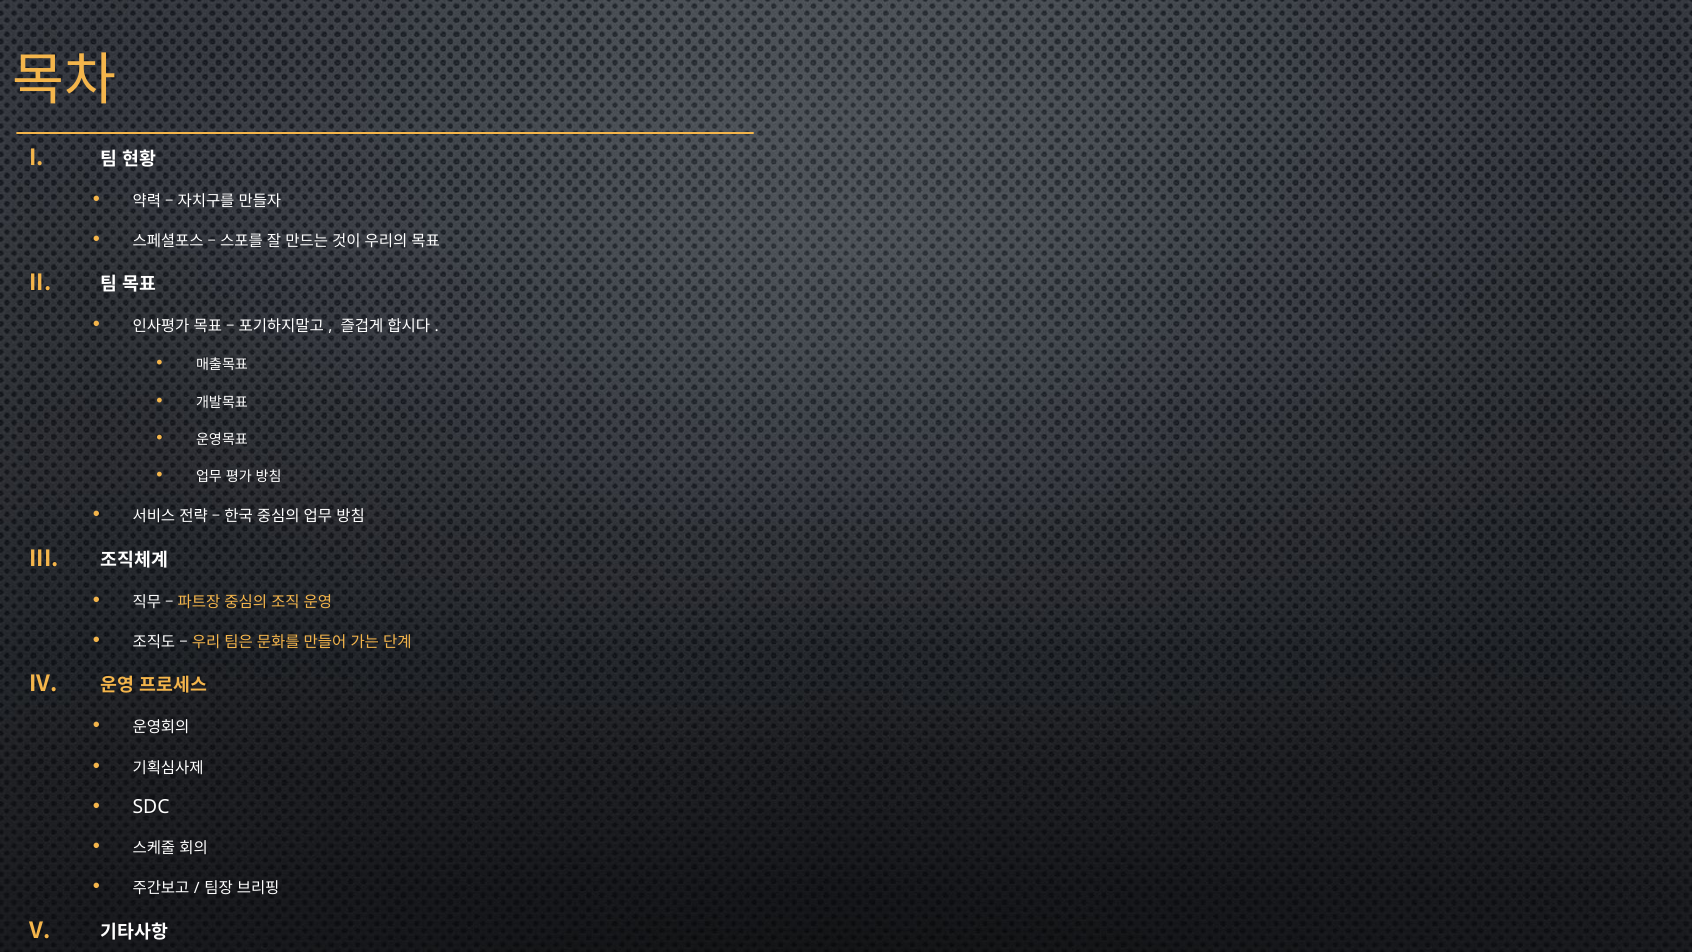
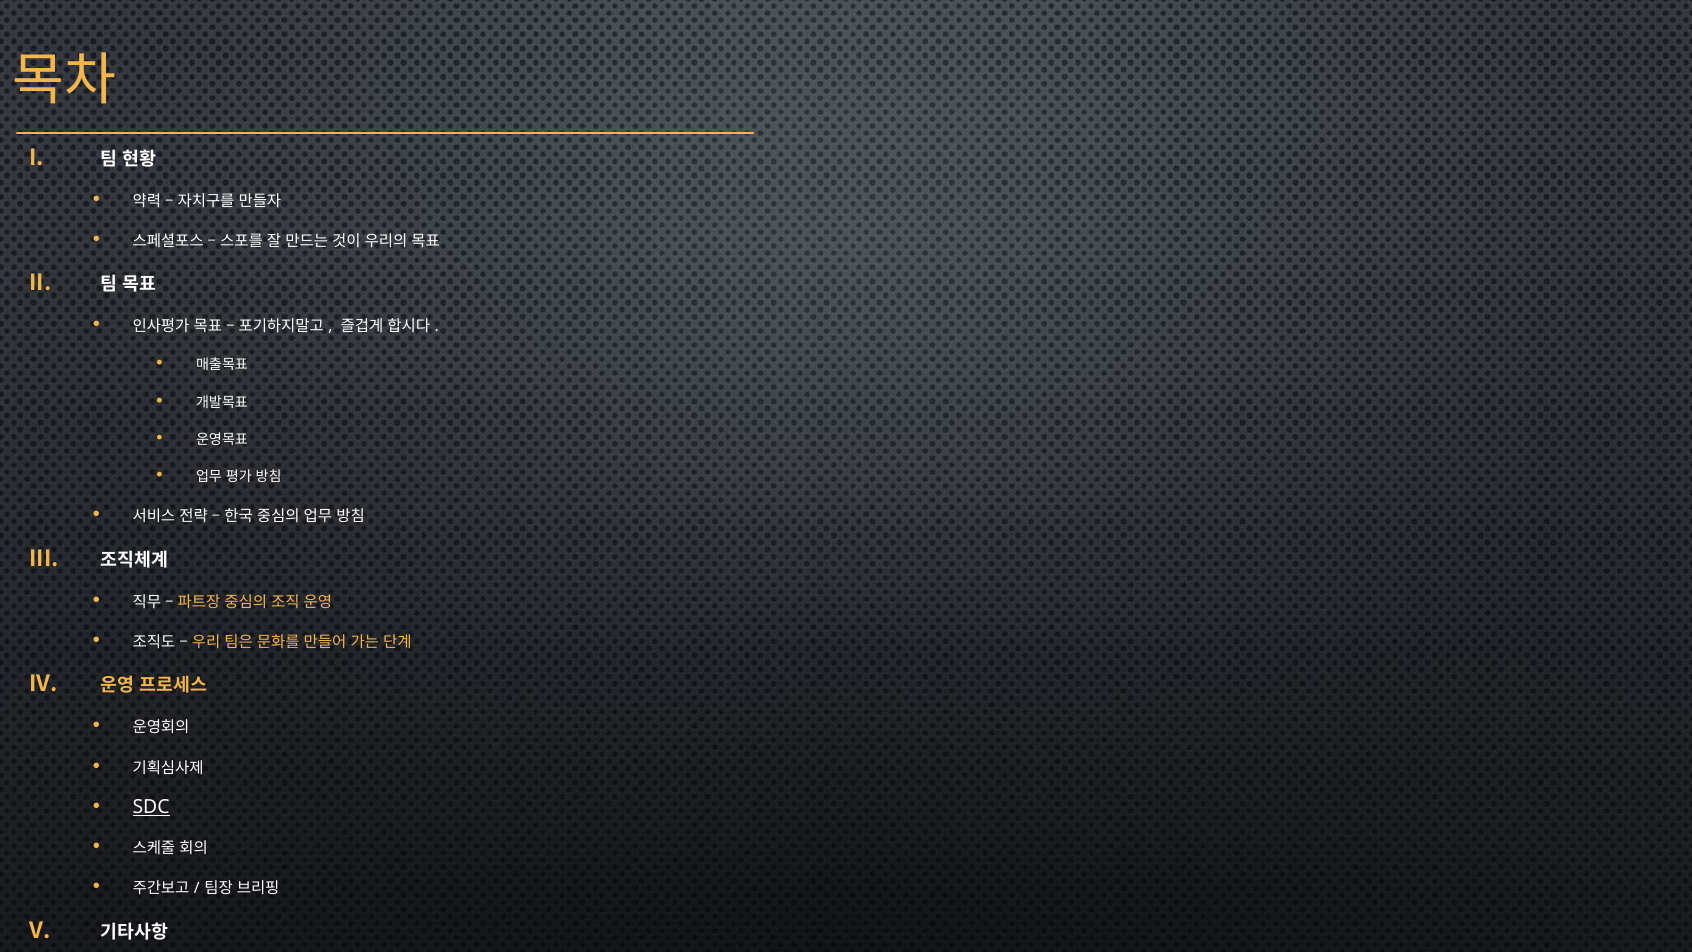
SDC underline: none -> present (151, 807)
